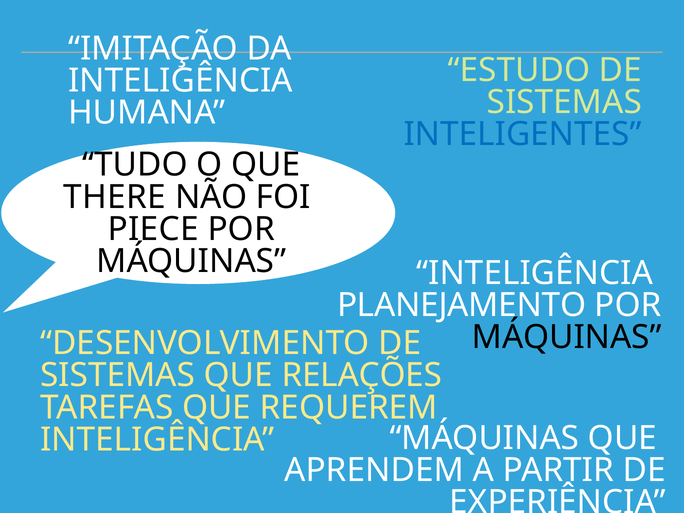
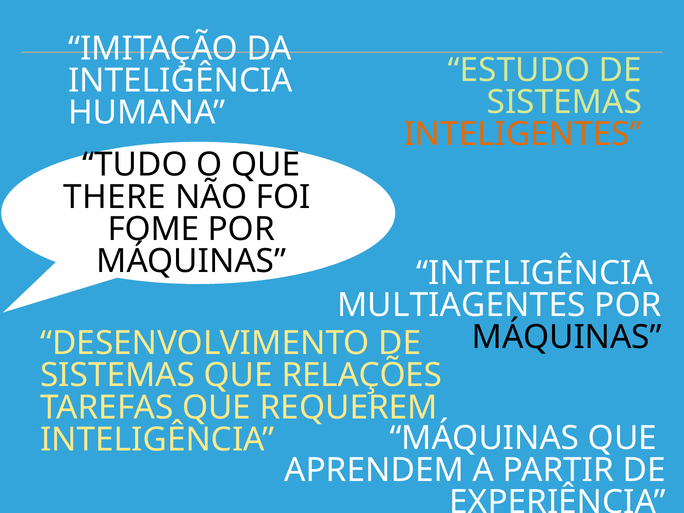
INTELIGENTES colour: blue -> orange (523, 134)
PIECE: PIECE -> FOME (154, 229)
PLANEJAMENTO: PLANEJAMENTO -> MULTIAGENTES (461, 305)
